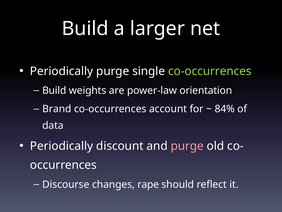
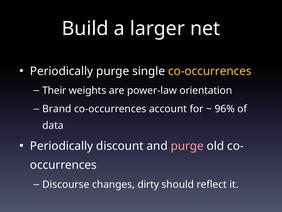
co-occurrences colour: light green -> yellow (210, 71)
Build: Build -> Their (54, 90)
84%: 84% -> 96% (225, 109)
rape: rape -> dirty (148, 184)
